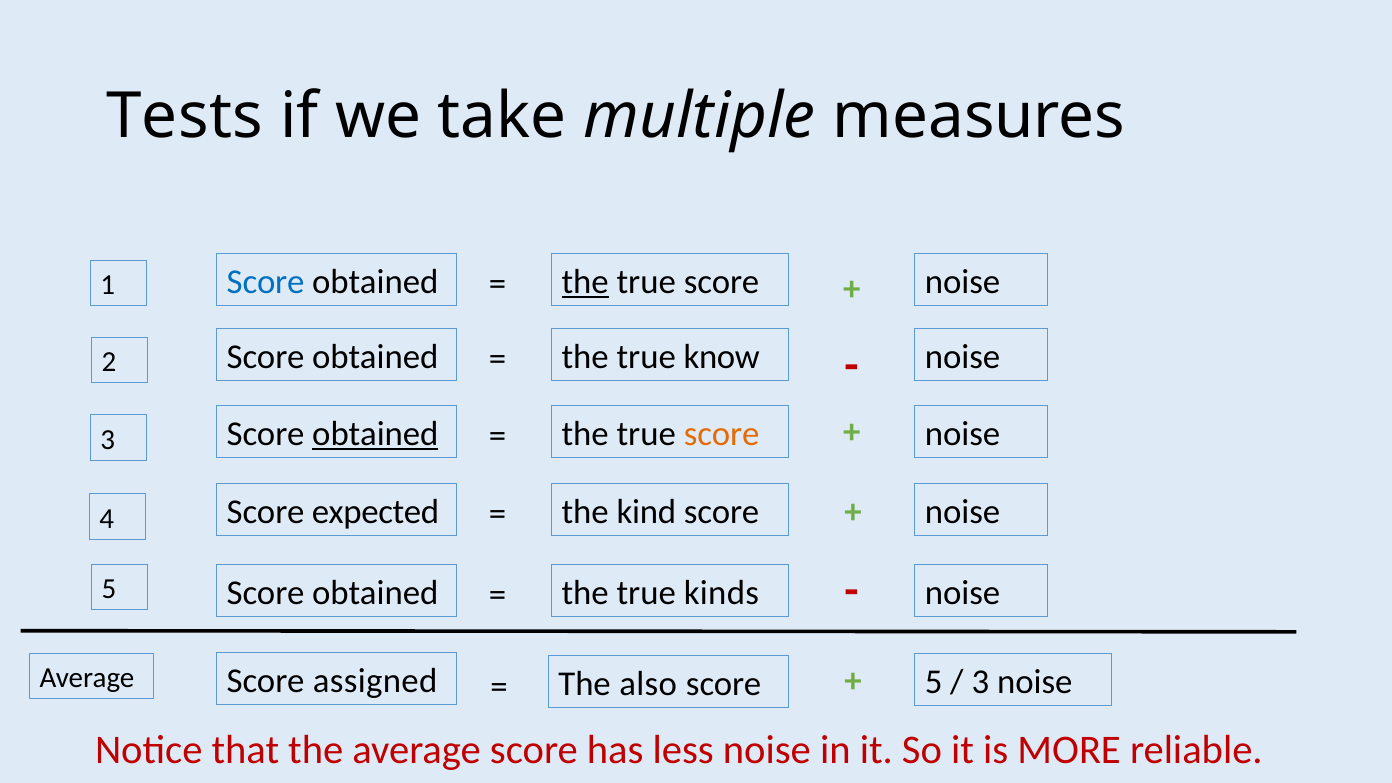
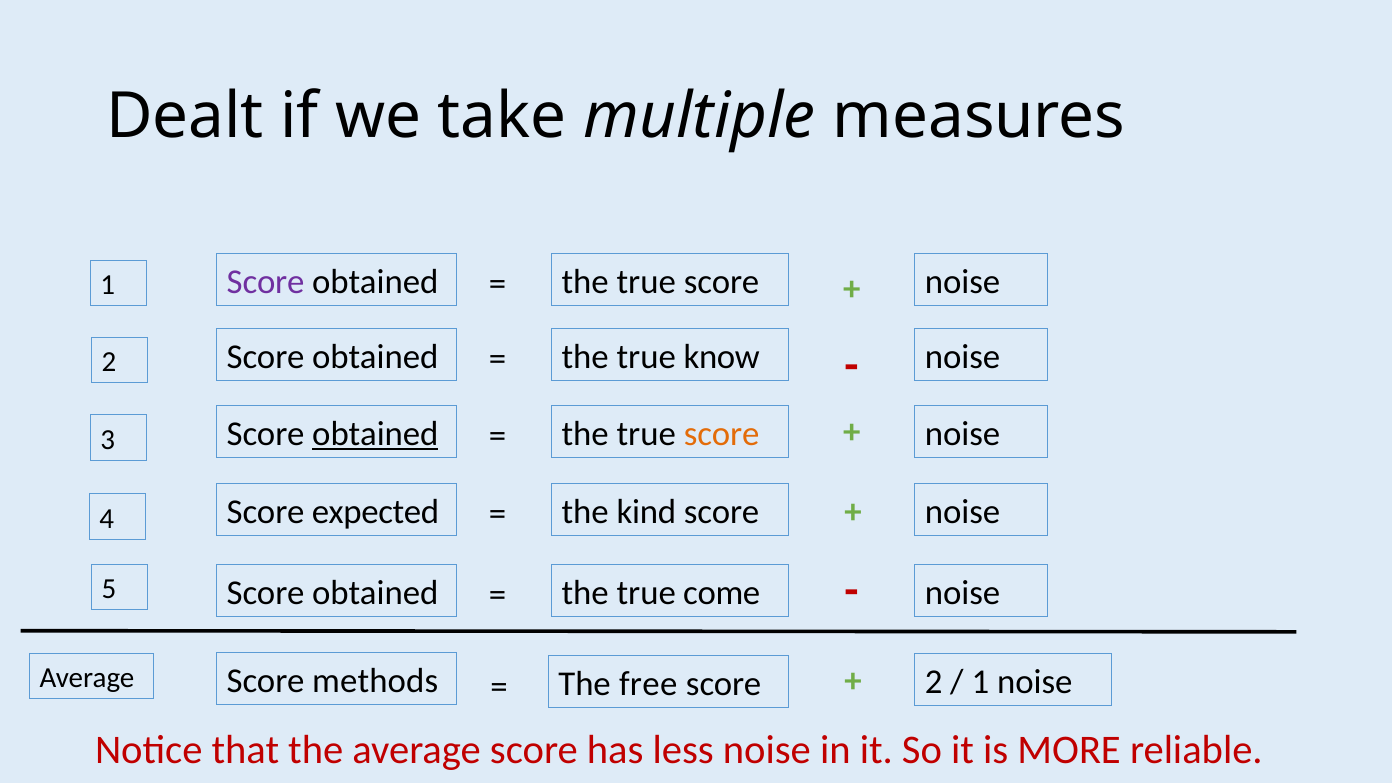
Tests: Tests -> Dealt (185, 117)
Score colour: blue -> purple (266, 282)
the underline: present -> none (585, 282)
kinds: kinds -> come (722, 593)
assigned: assigned -> methods (375, 681)
also: also -> free (648, 684)
5: 5 -> 2 (934, 682)
3: 3 -> 1 (980, 682)
